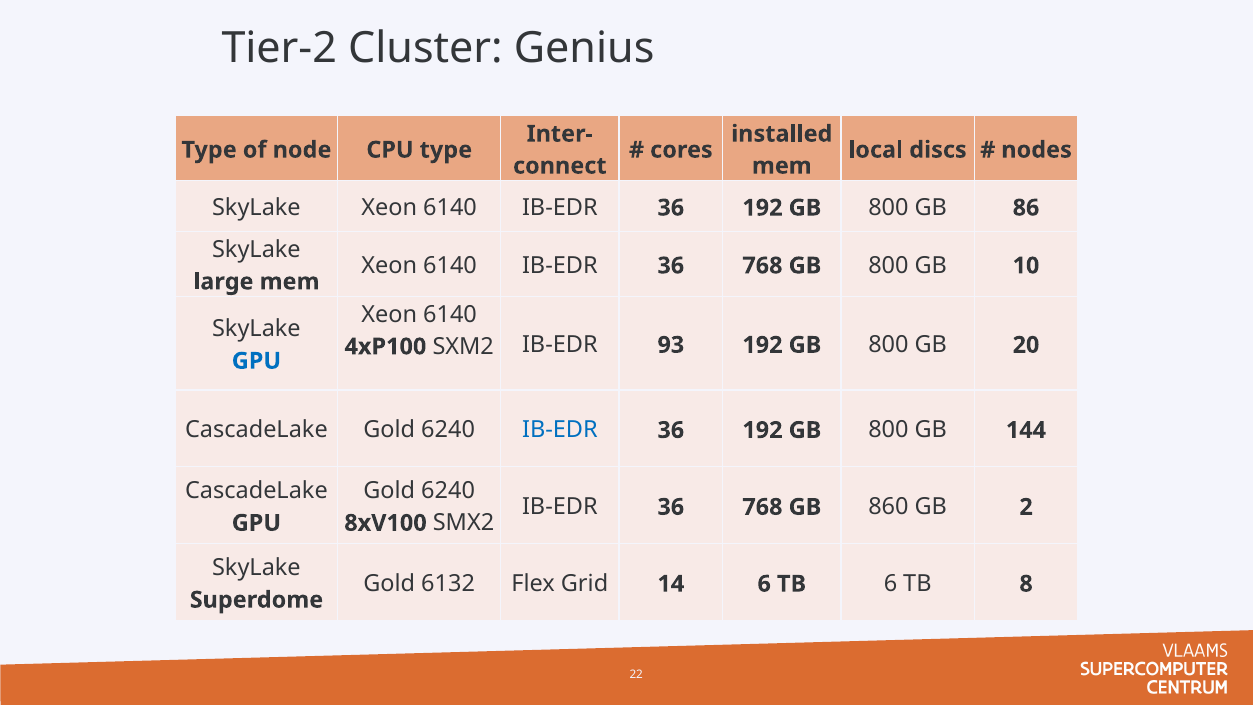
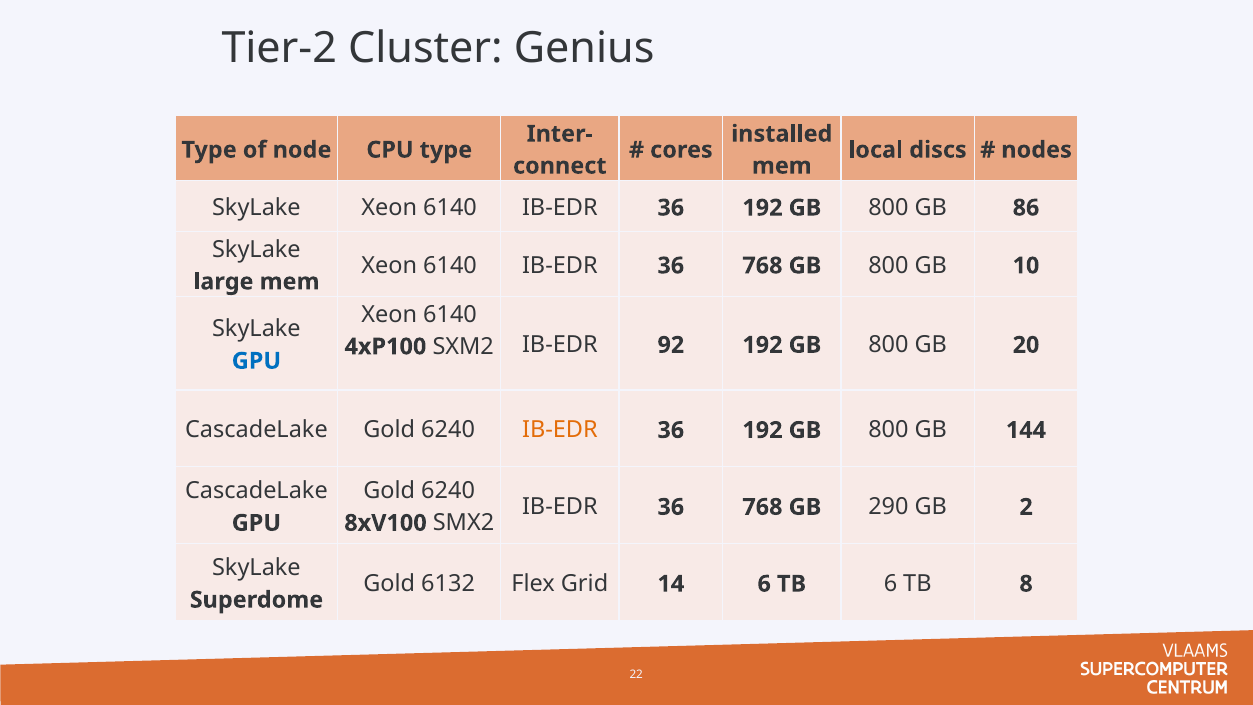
93: 93 -> 92 (671, 345)
IB-EDR colour: blue -> orange (560, 430)
860: 860 -> 290 (888, 507)
